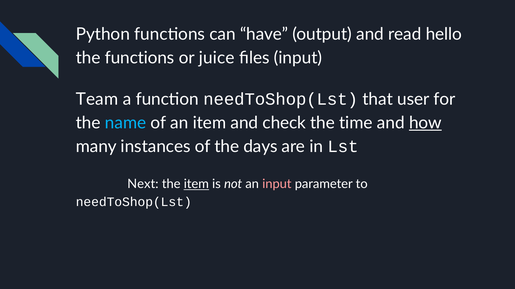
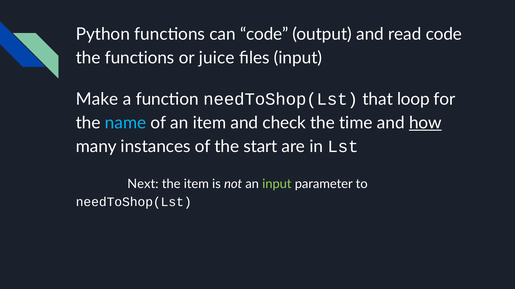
can have: have -> code (264, 34)
read hello: hello -> code (444, 34)
Team: Team -> Make (97, 99)
user: user -> loop (413, 99)
days: days -> start (261, 147)
item underline: present -> none (196, 184)
input colour: pink -> light green (277, 184)
